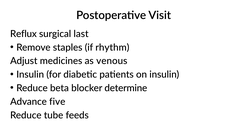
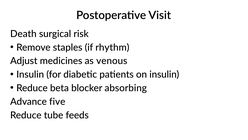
Reflux: Reflux -> Death (23, 34)
last: last -> risk (81, 34)
determine: determine -> absorbing (126, 88)
